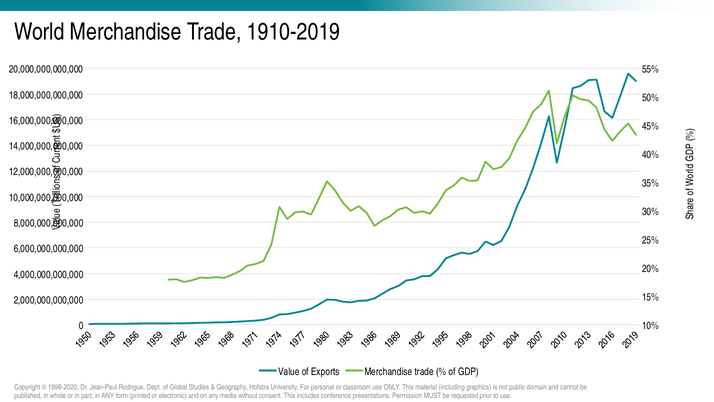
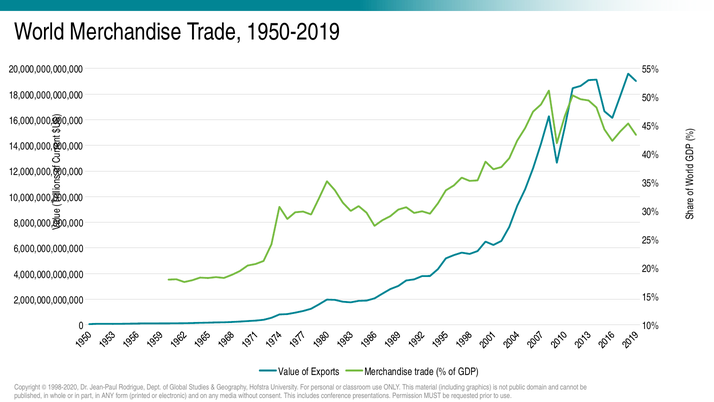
1910-2019: 1910-2019 -> 1950-2019 (294, 32)
